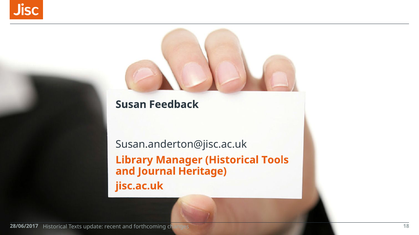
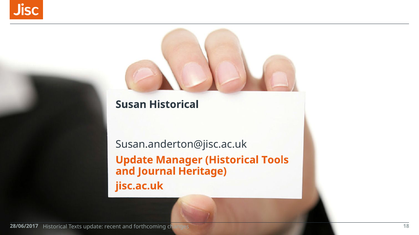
Susan Feedback: Feedback -> Historical (174, 105)
Library: Library -> Update (134, 160)
